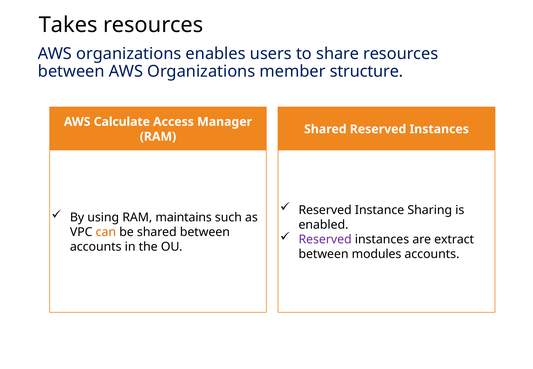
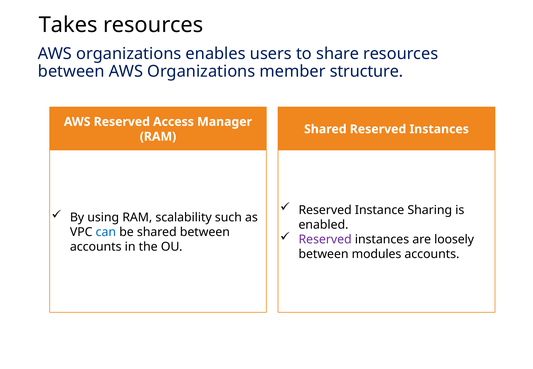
AWS Calculate: Calculate -> Reserved (122, 122)
maintains: maintains -> scalability (184, 217)
can colour: orange -> blue (106, 232)
extract: extract -> loosely (454, 239)
